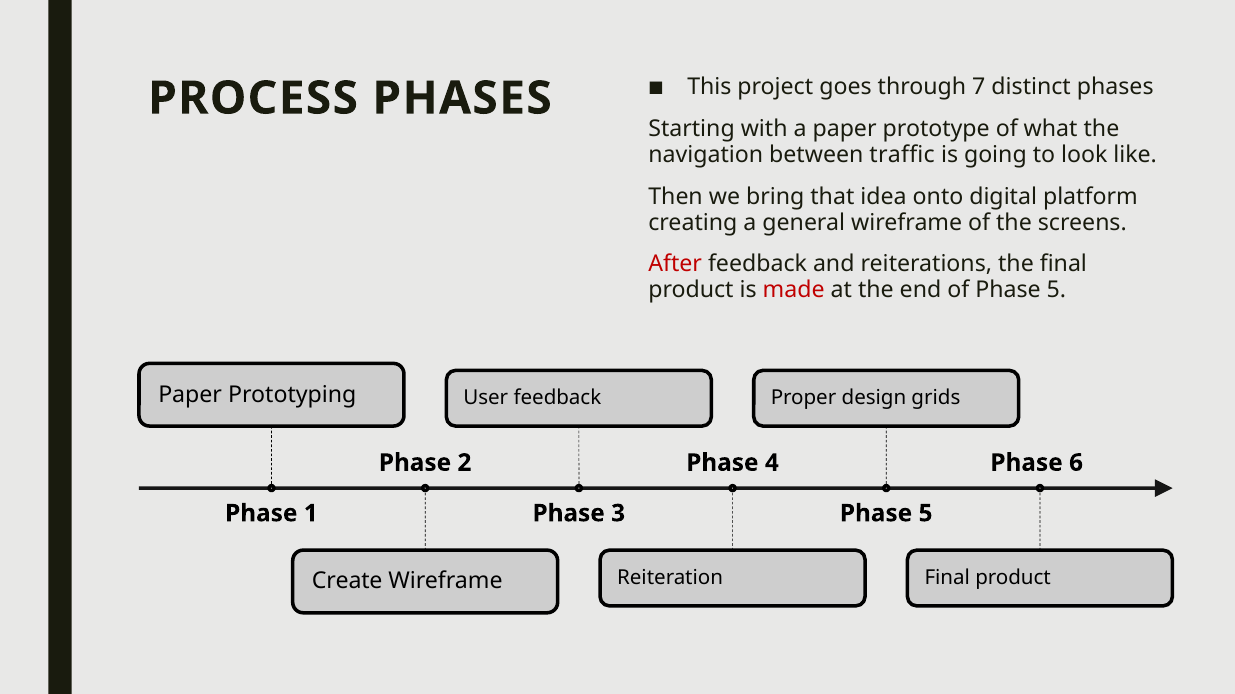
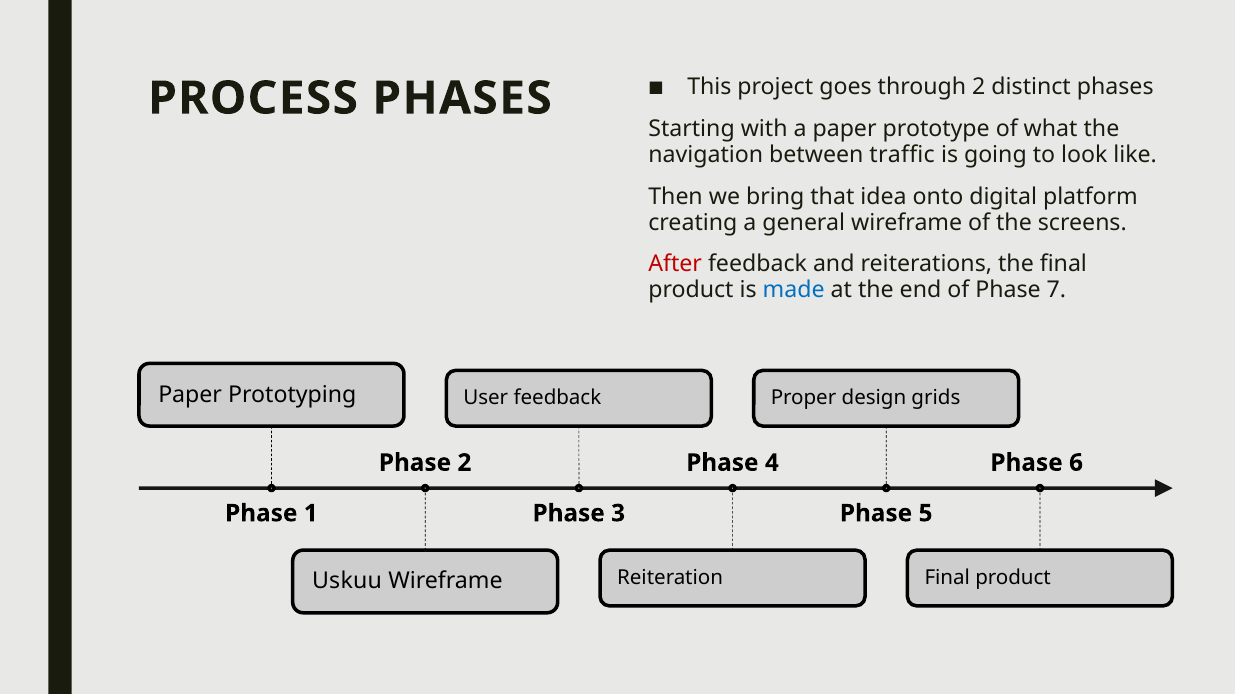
through 7: 7 -> 2 (979, 87)
made colour: red -> blue (794, 290)
of Phase 5: 5 -> 7 (1056, 290)
Create: Create -> Uskuu (347, 582)
